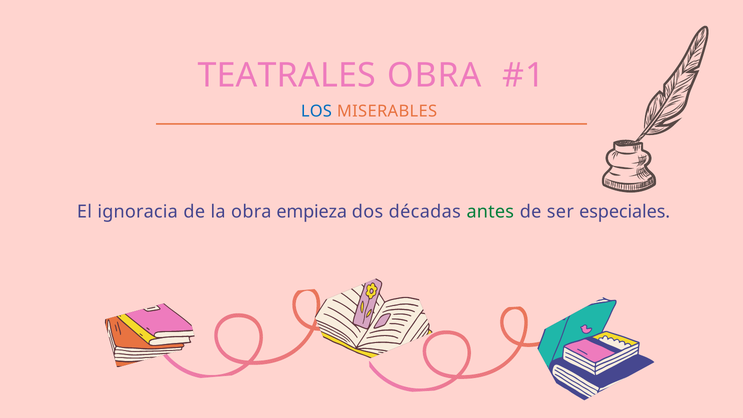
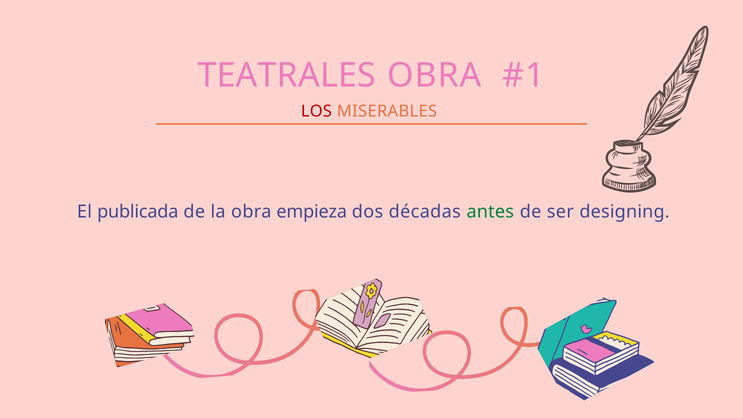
LOS colour: blue -> red (316, 111)
ignoracia: ignoracia -> publicada (138, 212)
especiales: especiales -> designing (625, 212)
